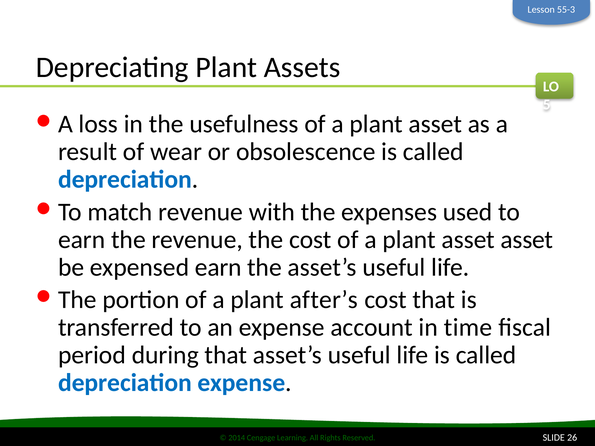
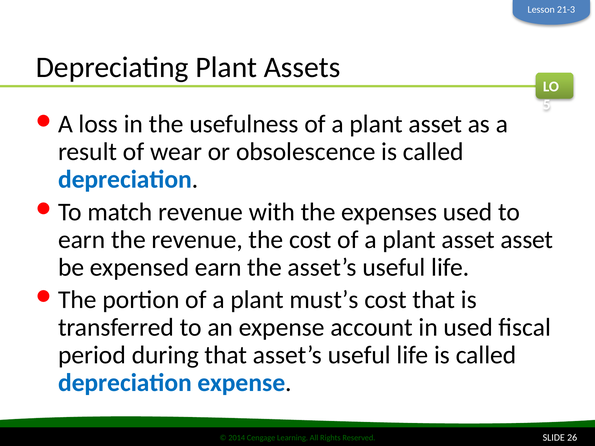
55-3: 55-3 -> 21-3 (566, 10)
after’s: after’s -> must’s (324, 300)
in time: time -> used (468, 328)
